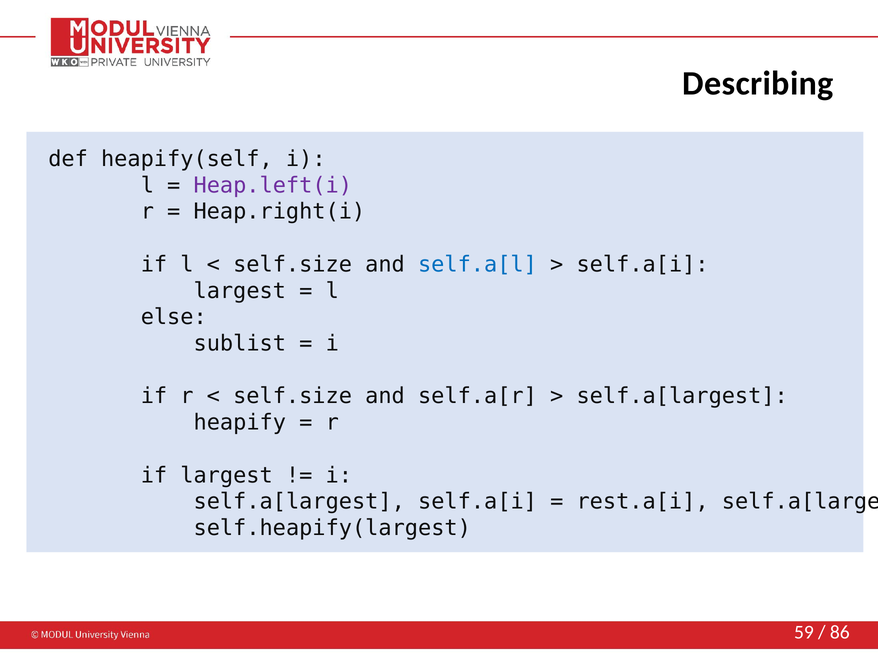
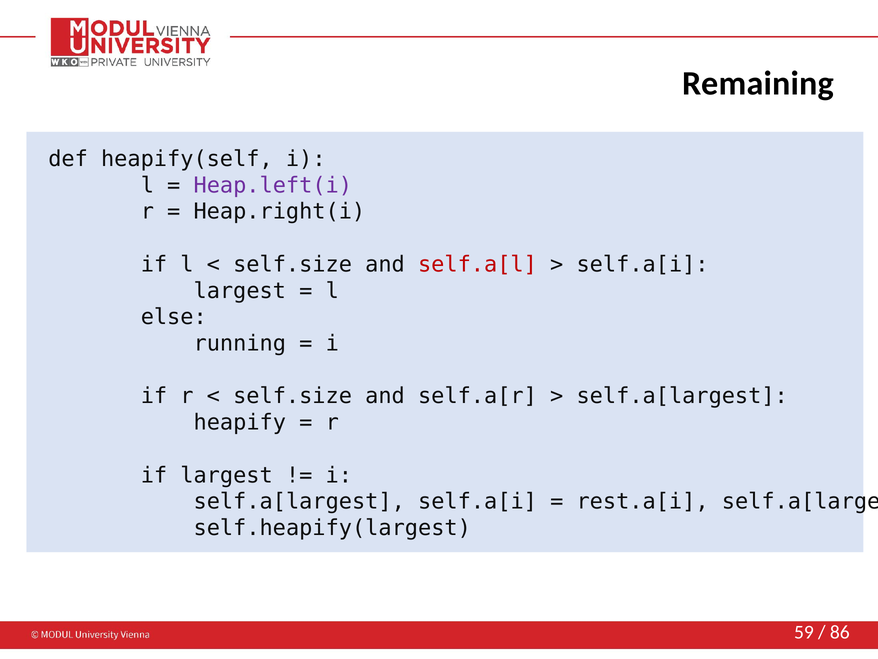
Describing: Describing -> Remaining (758, 84)
self.a[l colour: blue -> red (477, 264)
sublist: sublist -> running (240, 343)
